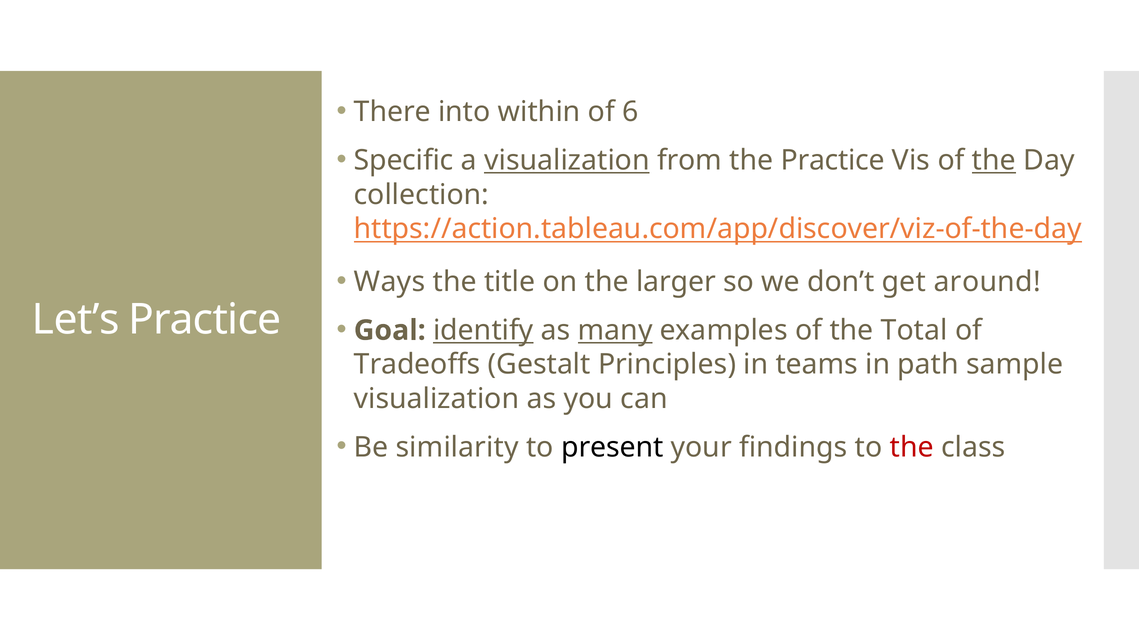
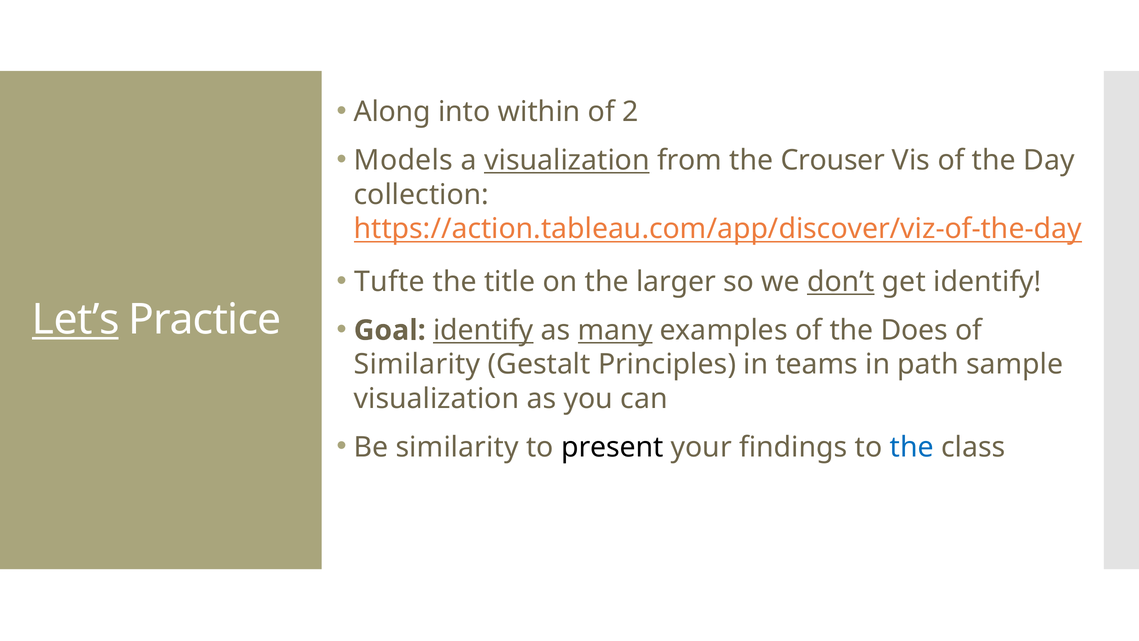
There: There -> Along (392, 112)
6: 6 -> 2 (630, 112)
Specific: Specific -> Models (403, 160)
the Practice: Practice -> Crouser (833, 160)
the underline: present -> none (994, 160)
Ways: Ways -> Tufte (389, 282)
don’t underline: none -> present (841, 282)
get around: around -> identify (987, 282)
Let’s underline: none -> present (76, 320)
Total: Total -> Does (914, 330)
Tradeoffs: Tradeoffs -> Similarity (417, 364)
the colour: red -> blue (912, 447)
